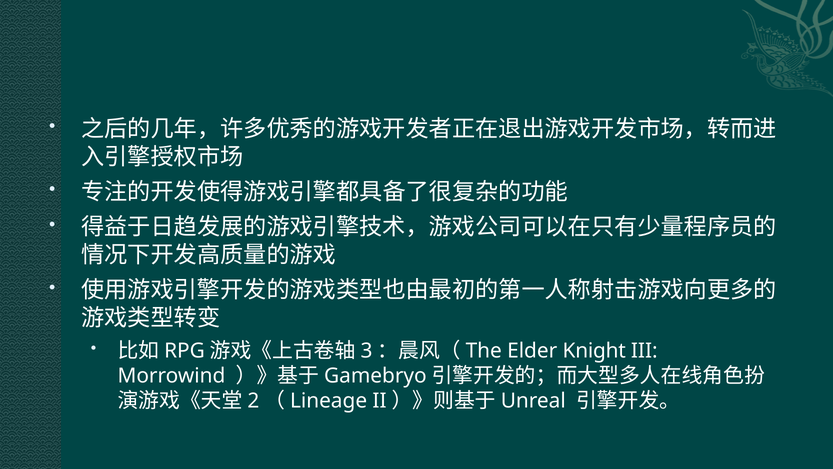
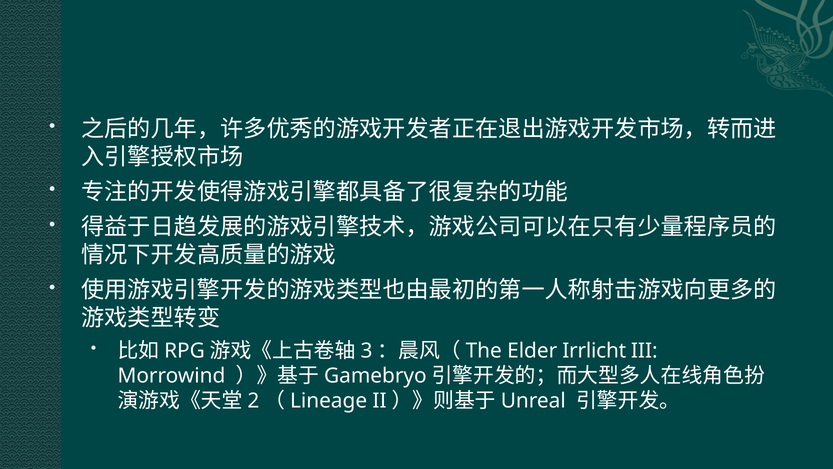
Knight: Knight -> Irrlicht (594, 351)
